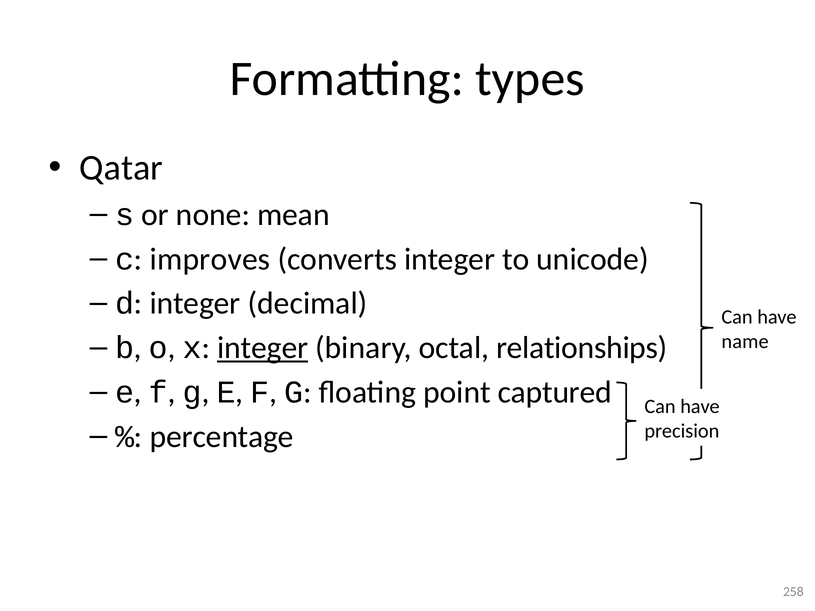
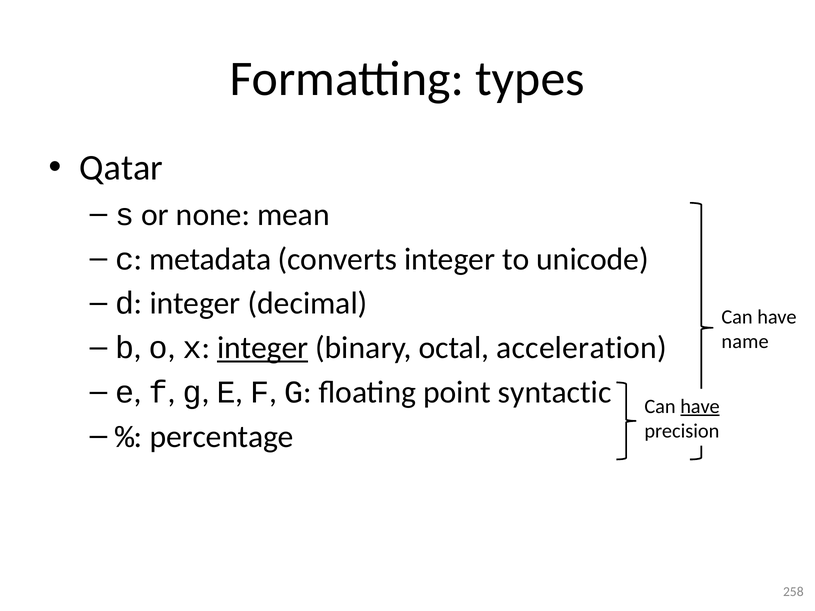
improves: improves -> metadata (210, 259)
relationships: relationships -> acceleration (582, 348)
captured: captured -> syntactic (555, 392)
have underline: none -> present (700, 407)
